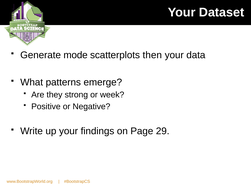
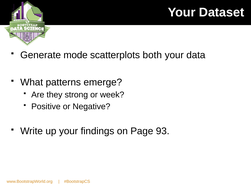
then: then -> both (152, 55)
29: 29 -> 93 (163, 131)
